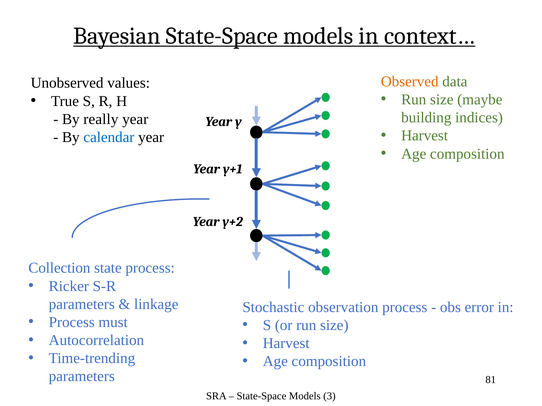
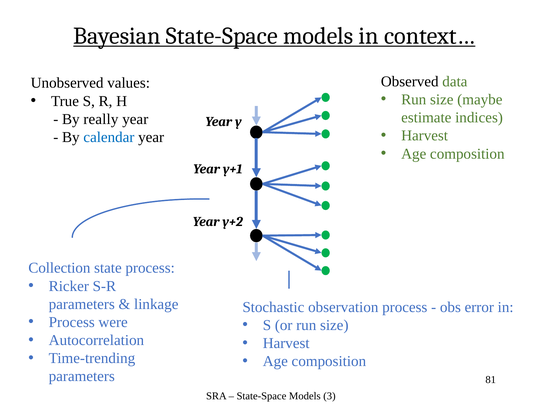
Observed colour: orange -> black (410, 82)
building: building -> estimate (426, 118)
must: must -> were (113, 323)
